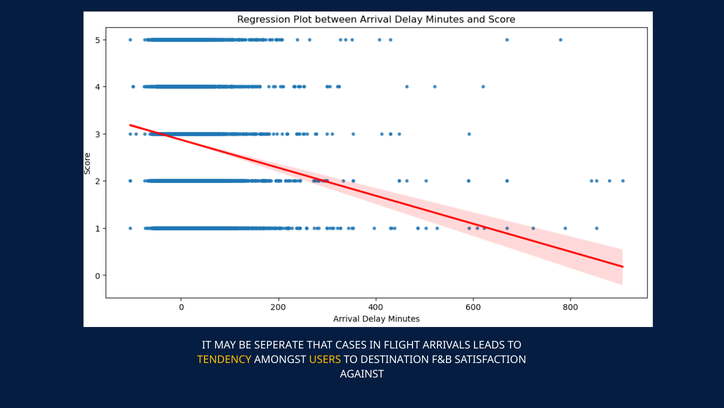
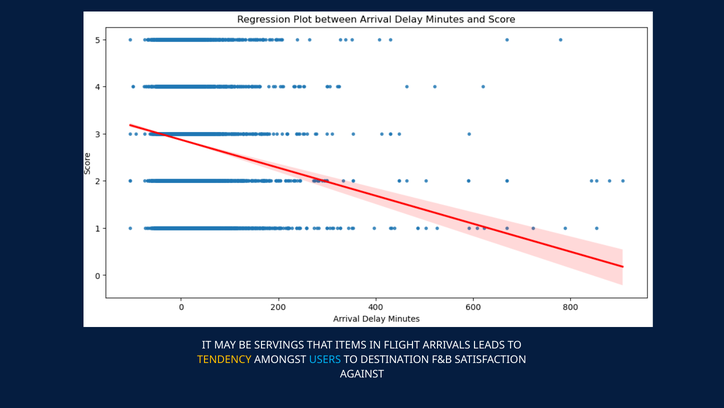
SEPERATE: SEPERATE -> SERVINGS (279, 344)
CASES: CASES -> ITEMS (351, 344)
USERS colour: yellow -> light blue (325, 359)
